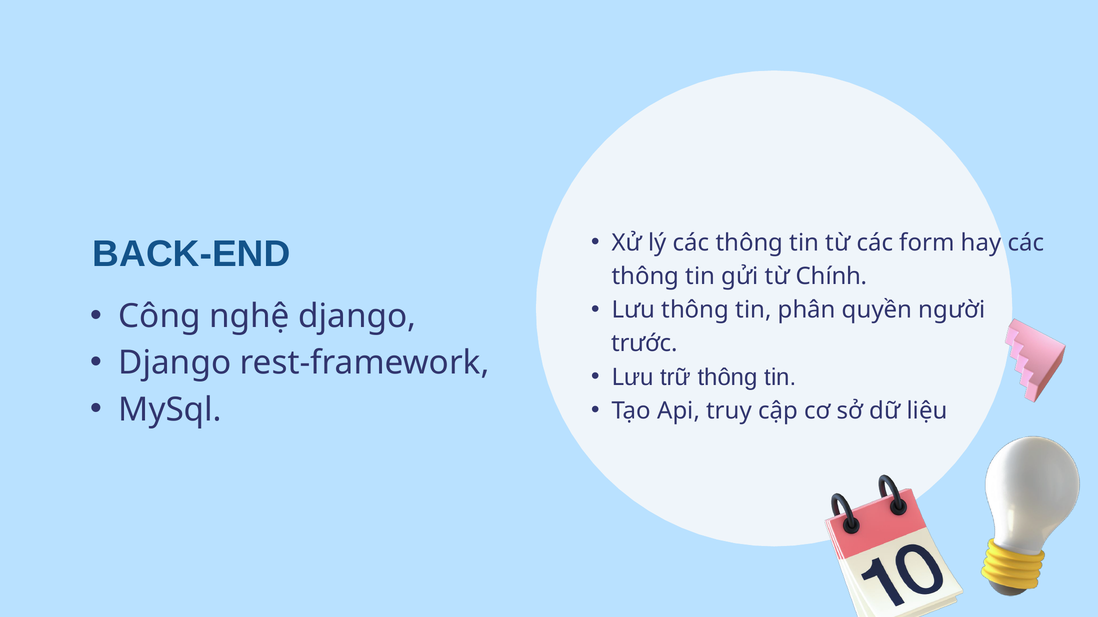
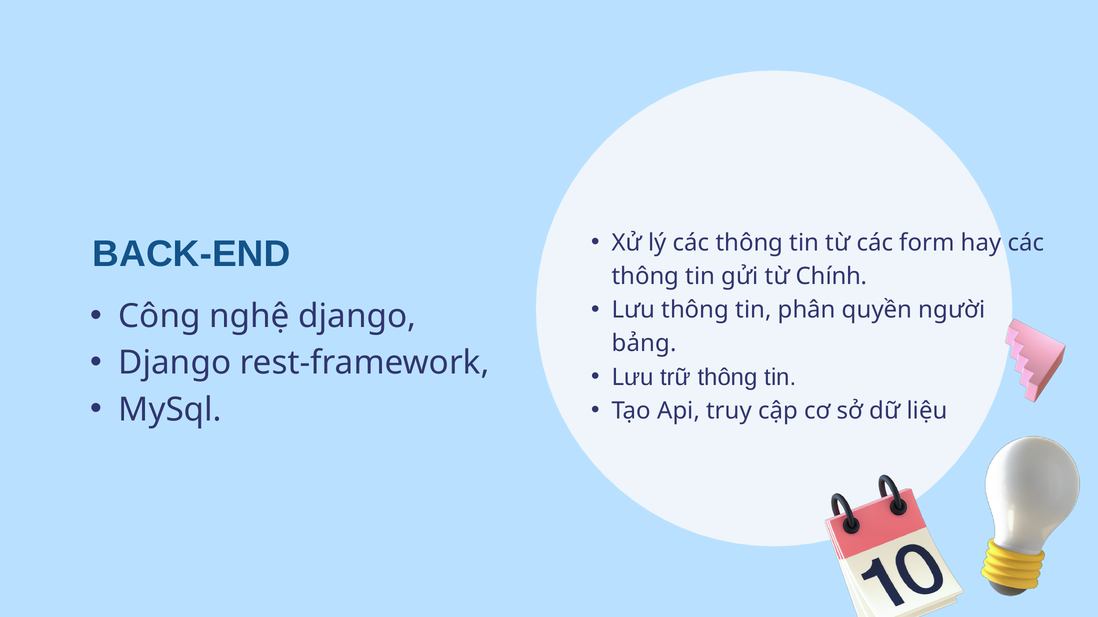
trước: trước -> bảng (644, 344)
